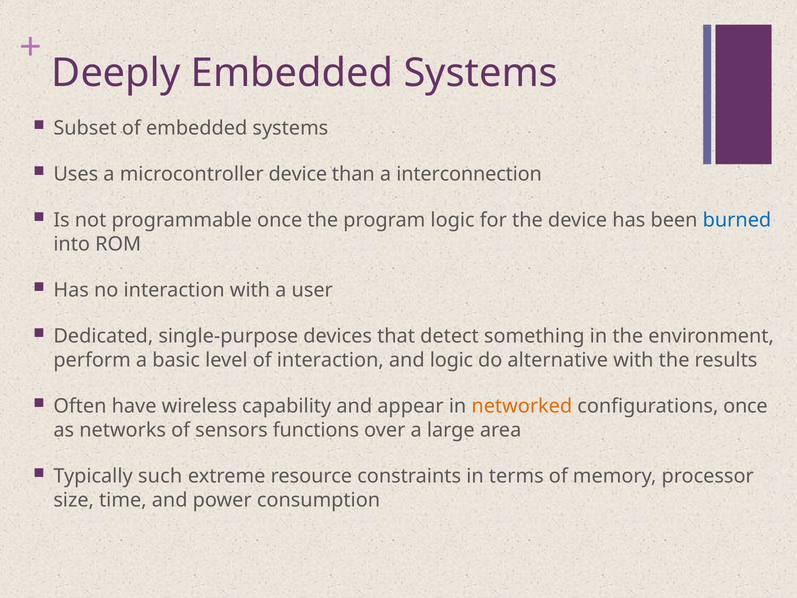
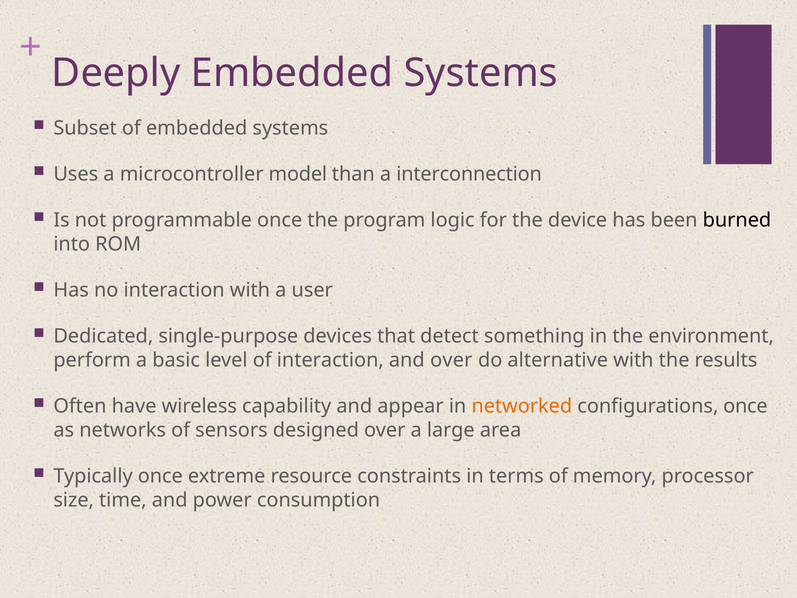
microcontroller device: device -> model (298, 174)
burned colour: blue -> black (737, 220)
and logic: logic -> over (451, 360)
functions: functions -> designed (316, 430)
Typically such: such -> once (160, 476)
